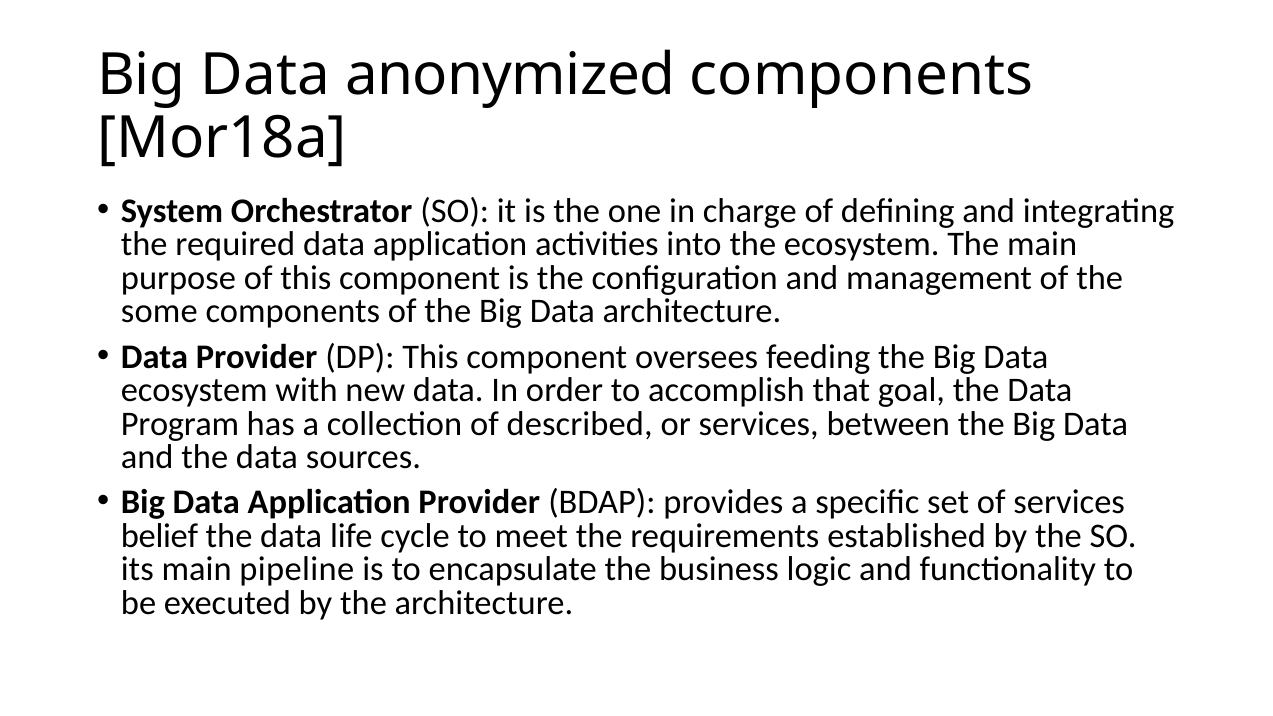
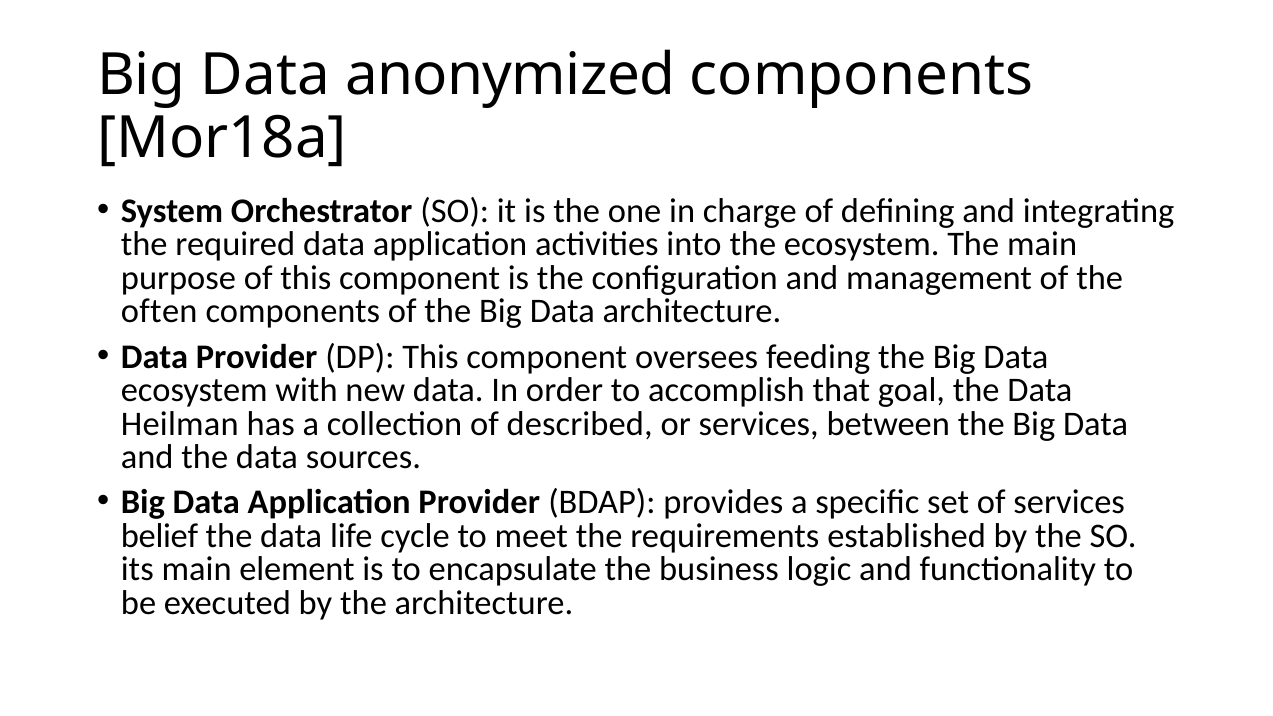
some: some -> often (159, 311)
Program: Program -> Heilman (180, 424)
pipeline: pipeline -> element (297, 570)
